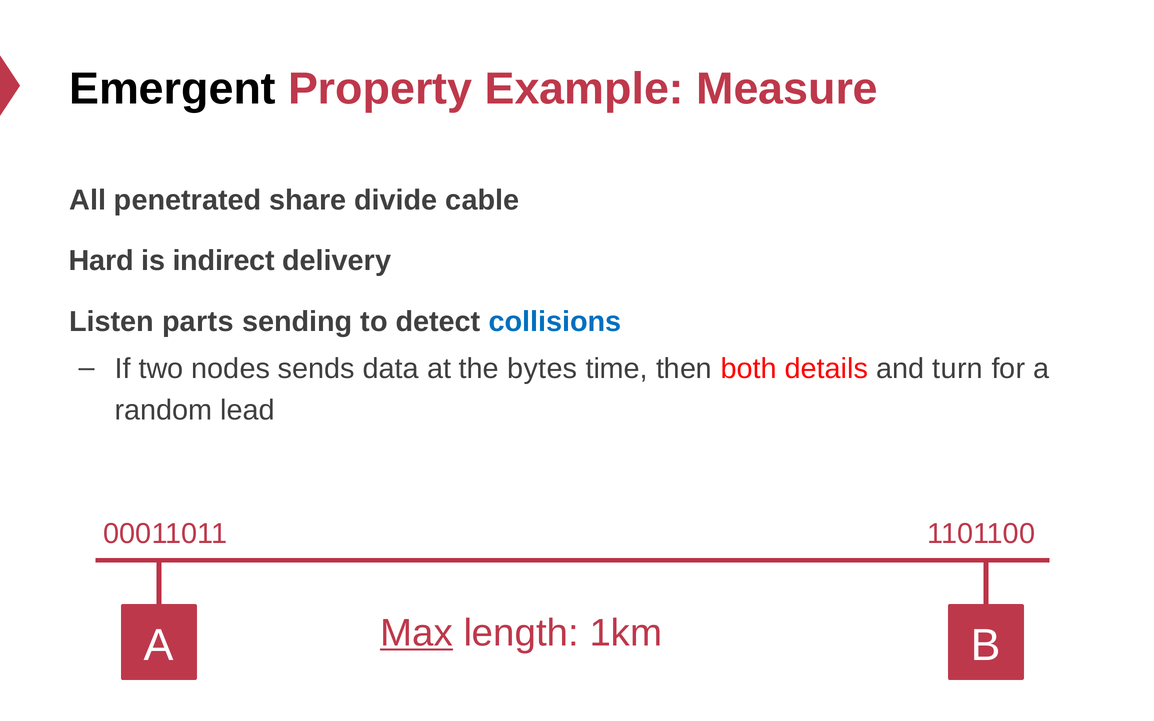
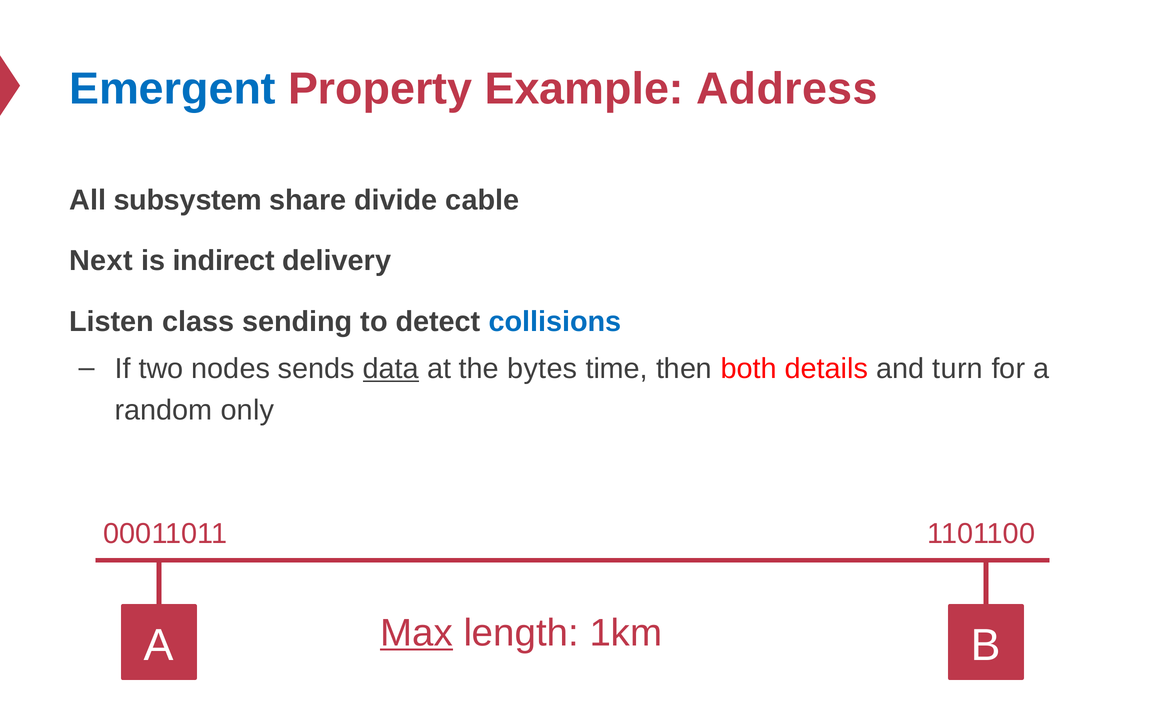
Emergent colour: black -> blue (173, 89)
Measure: Measure -> Address (787, 89)
penetrated: penetrated -> subsystem (188, 200)
Hard: Hard -> Next (101, 261)
parts: parts -> class (198, 322)
data underline: none -> present (391, 369)
lead: lead -> only (247, 411)
